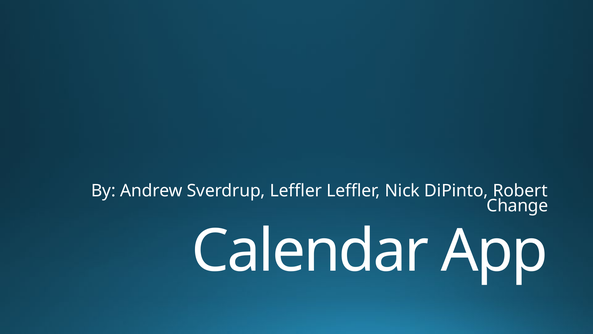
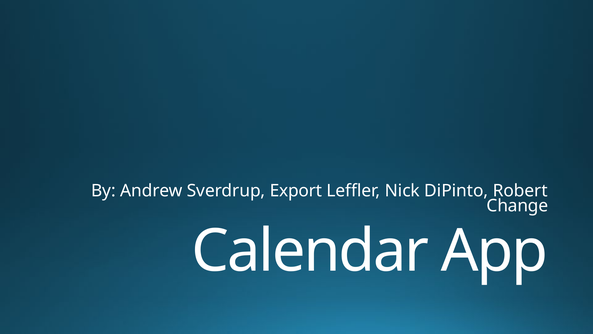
Sverdrup Leffler: Leffler -> Export (296, 190)
